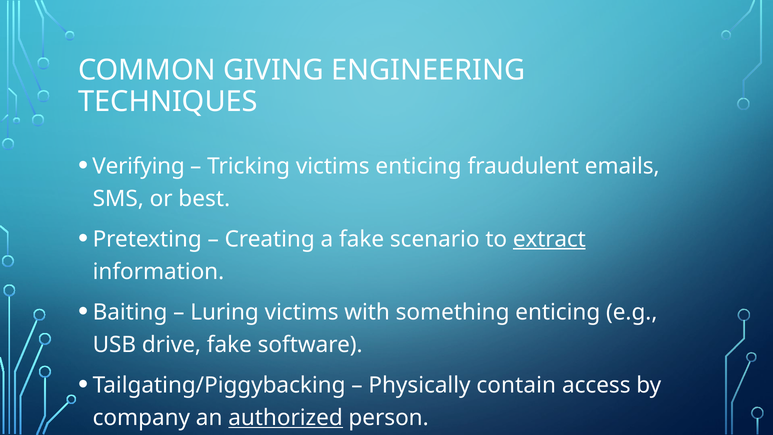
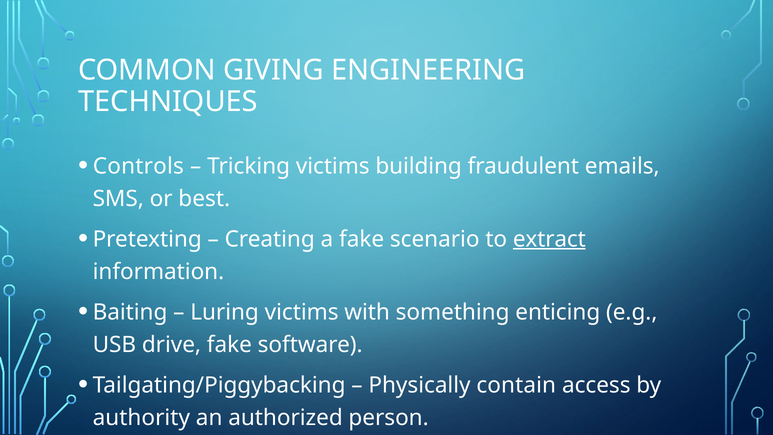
Verifying: Verifying -> Controls (138, 166)
victims enticing: enticing -> building (419, 166)
company: company -> authority (141, 418)
authorized underline: present -> none (286, 418)
